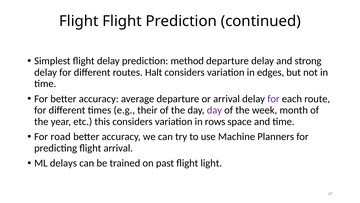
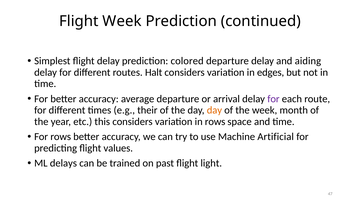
Flight Flight: Flight -> Week (122, 21)
method: method -> colored (187, 61)
strong: strong -> aiding (308, 61)
day colour: purple -> orange (214, 110)
For road: road -> rows (61, 136)
Planners: Planners -> Artificial (276, 136)
flight arrival: arrival -> values (118, 148)
